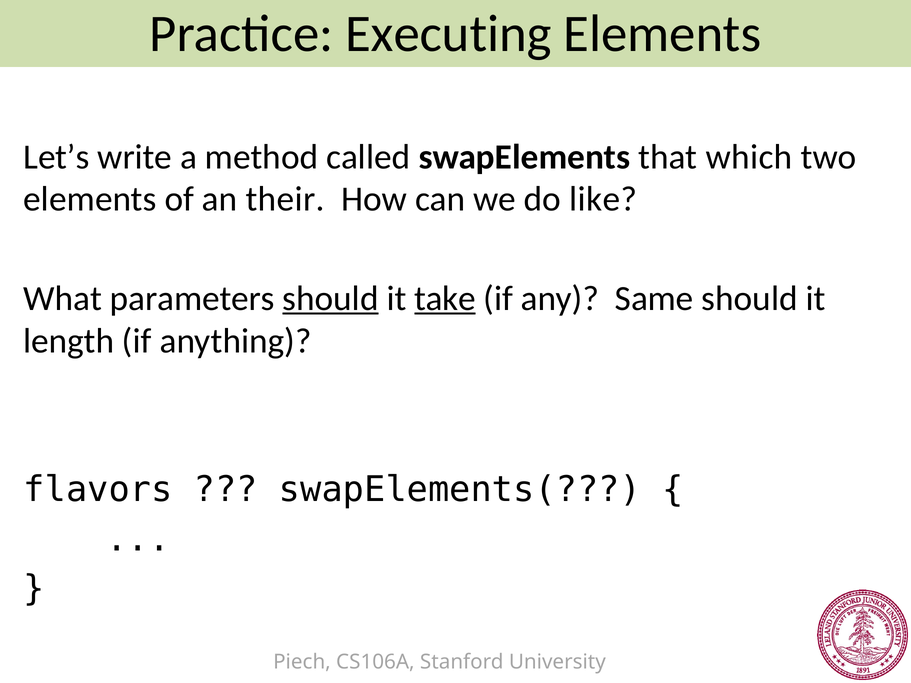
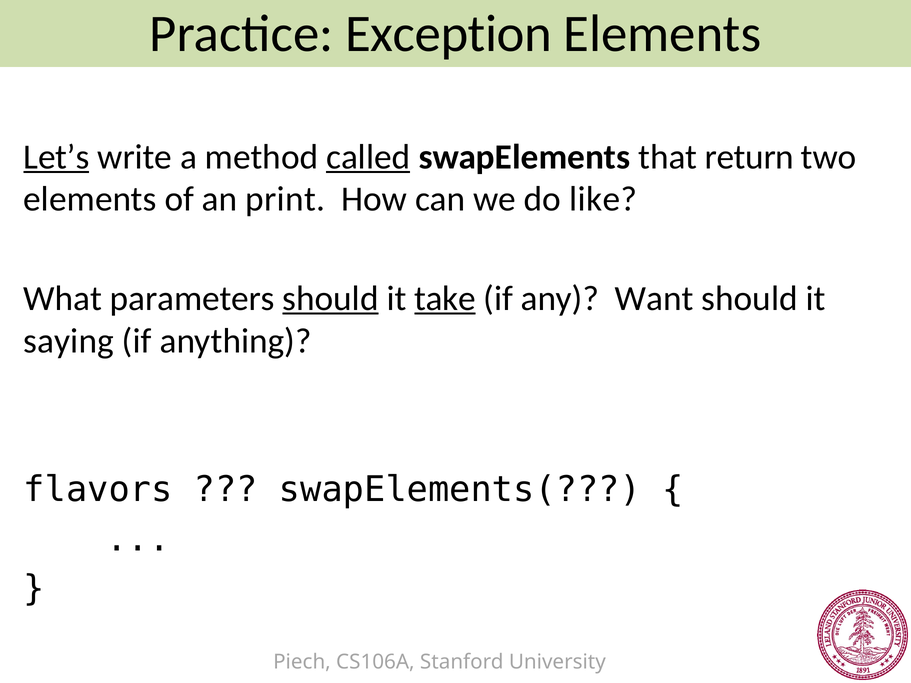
Executing: Executing -> Exception (448, 34)
Let’s underline: none -> present (56, 157)
called underline: none -> present (368, 157)
which: which -> return (749, 157)
their: their -> print (285, 199)
Same: Same -> Want (654, 299)
length: length -> saying (69, 341)
